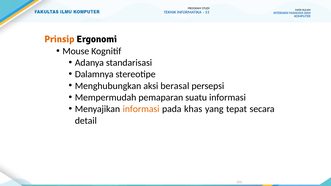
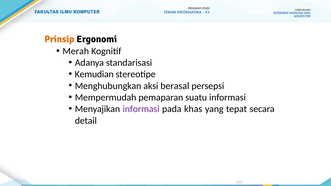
Mouse: Mouse -> Merah (76, 51)
Dalamnya: Dalamnya -> Kemudian (94, 74)
informasi colour: orange -> purple (141, 109)
